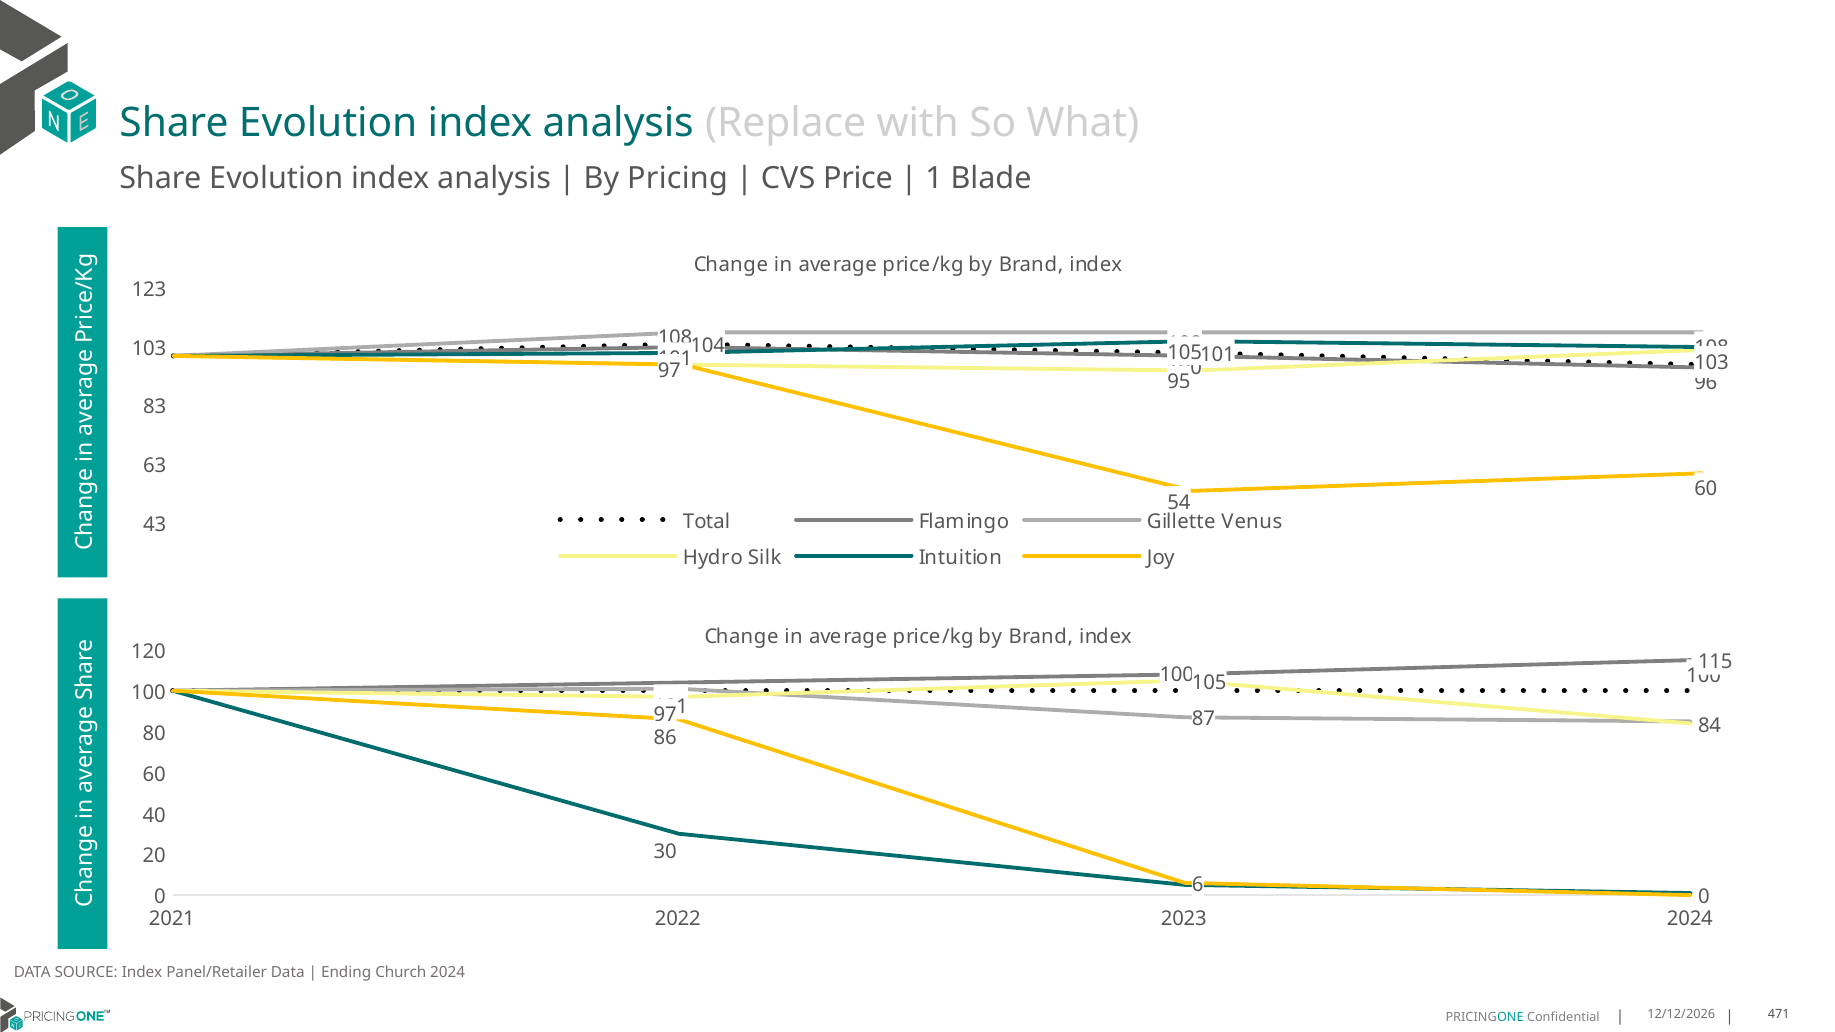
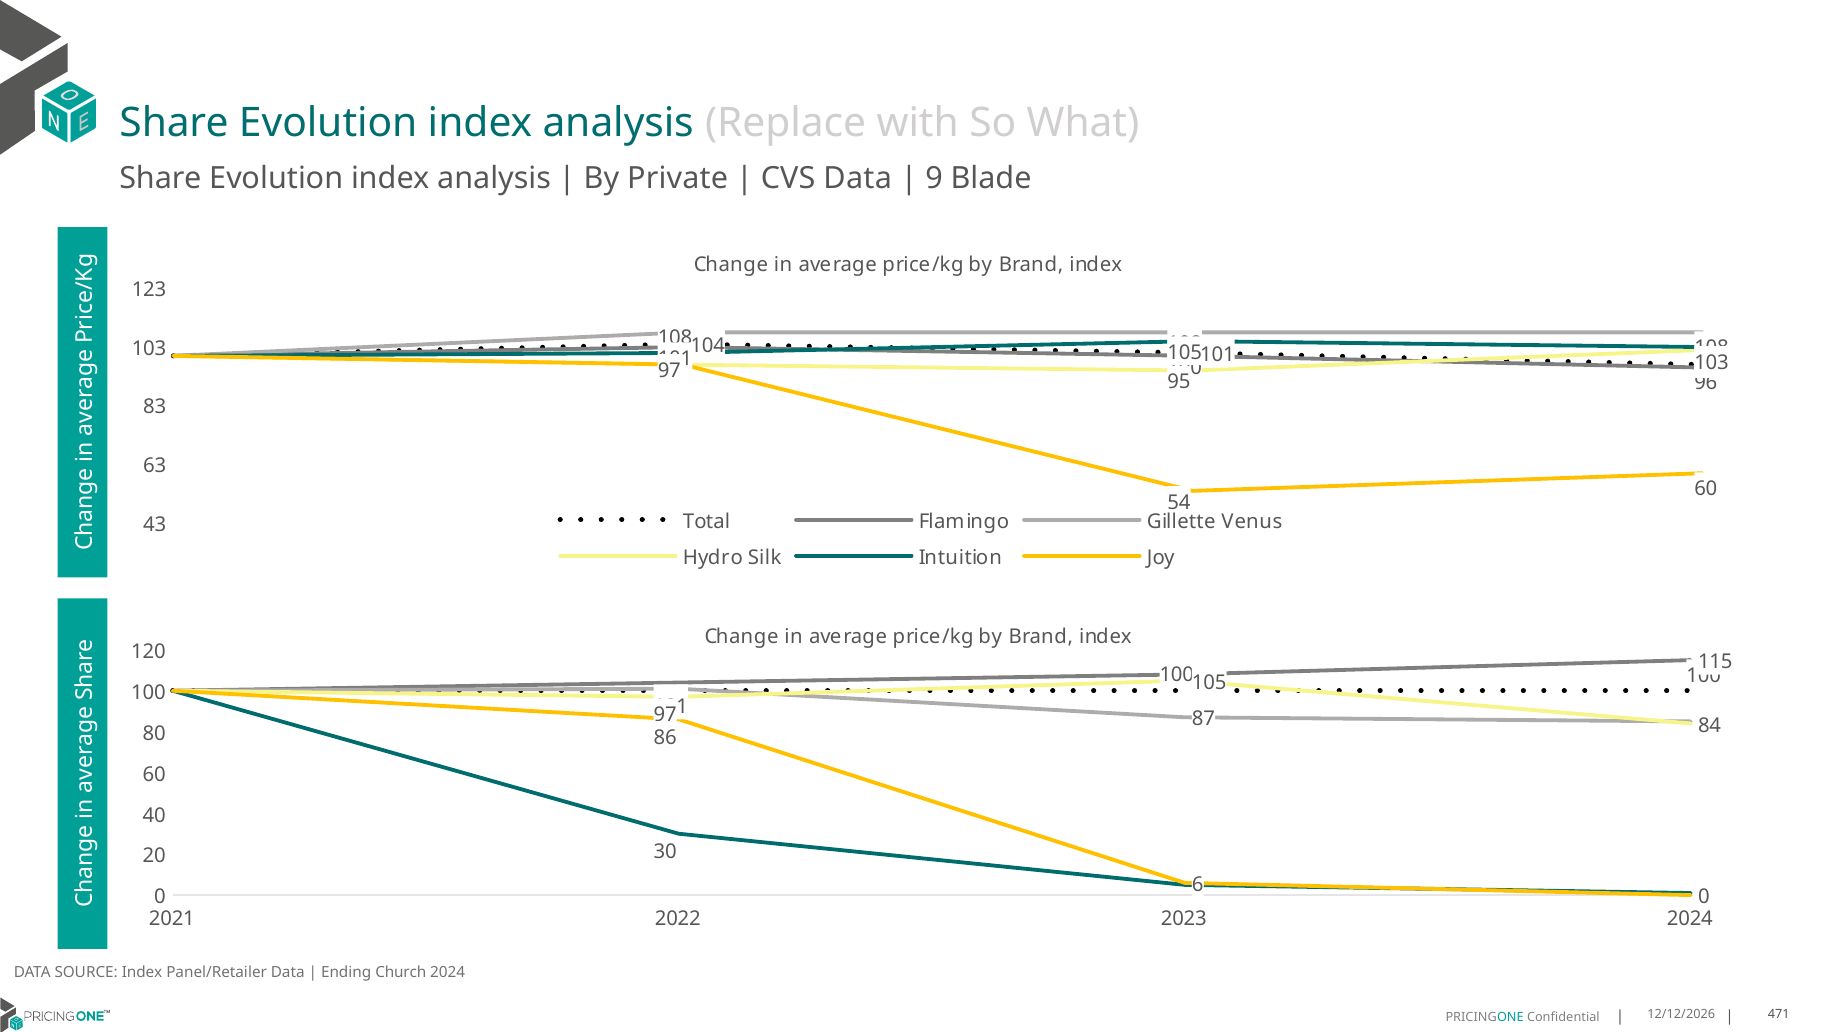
Pricing: Pricing -> Private (678, 179)
CVS Price: Price -> Data (858, 179)
1: 1 -> 9 (934, 179)
